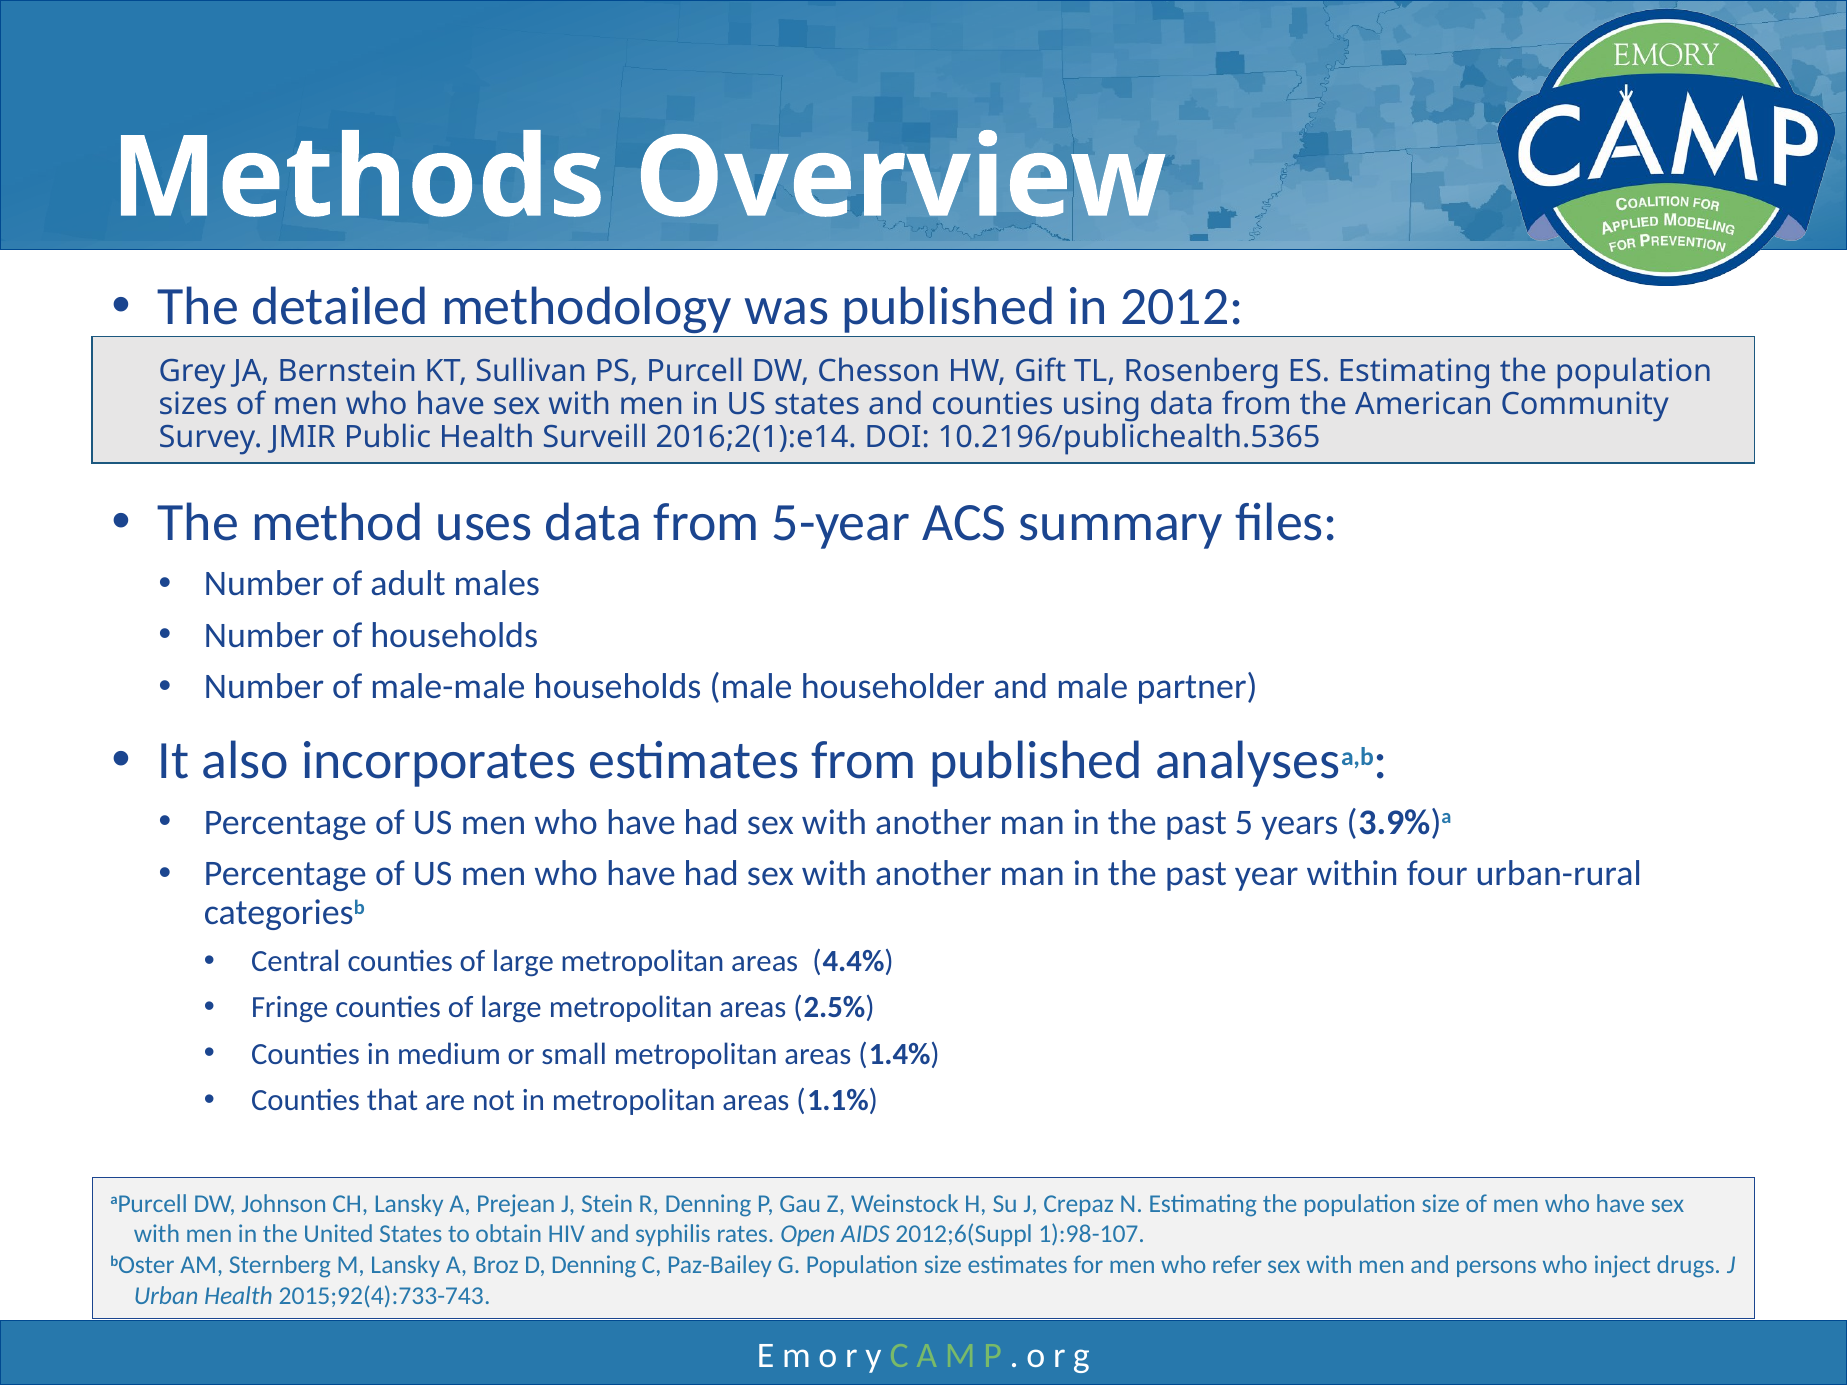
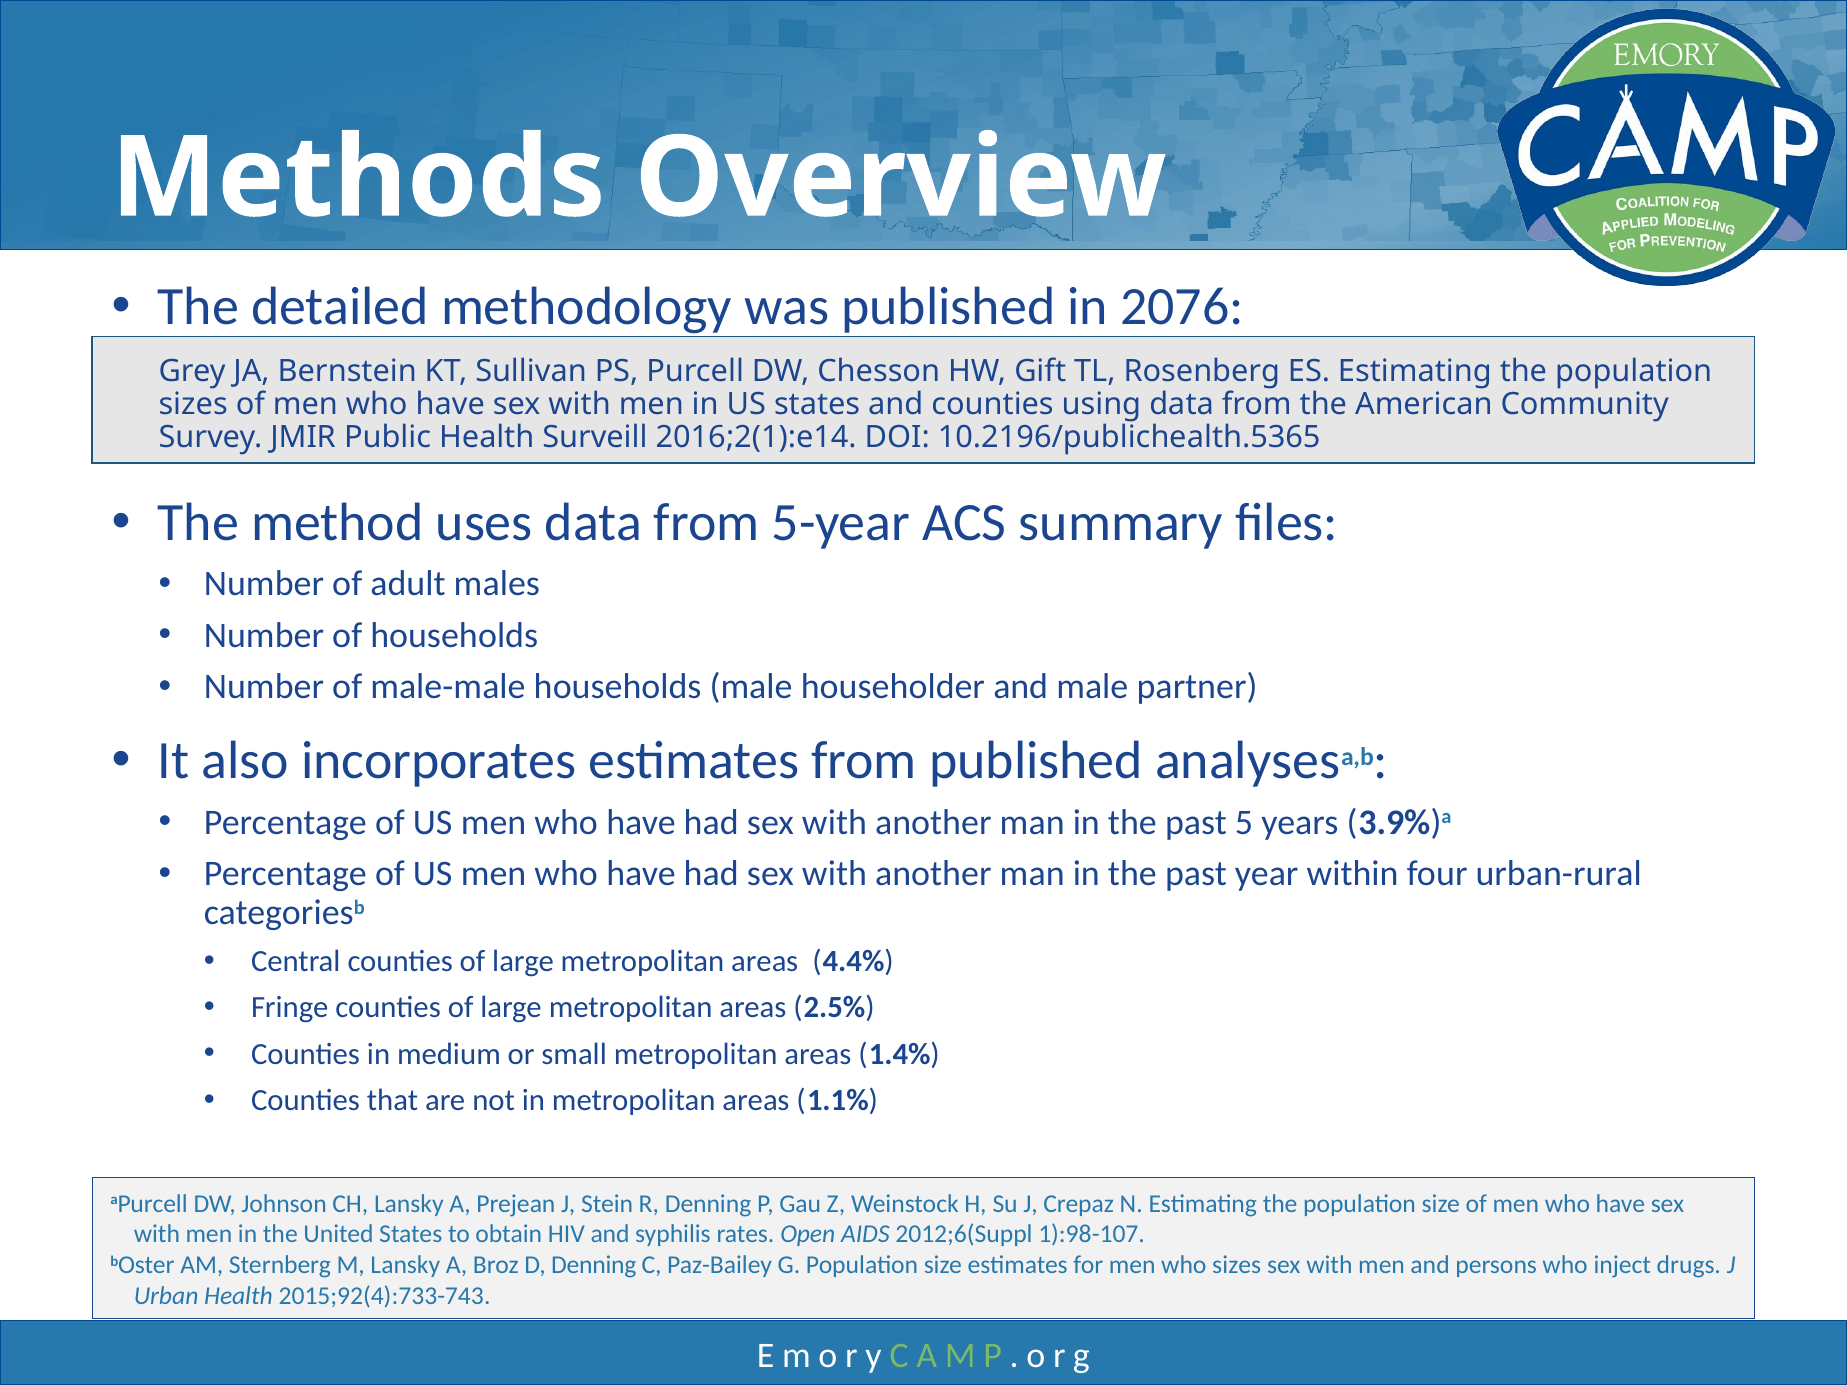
2012: 2012 -> 2076 (1182, 307)
who refer: refer -> sizes (1237, 1266)
